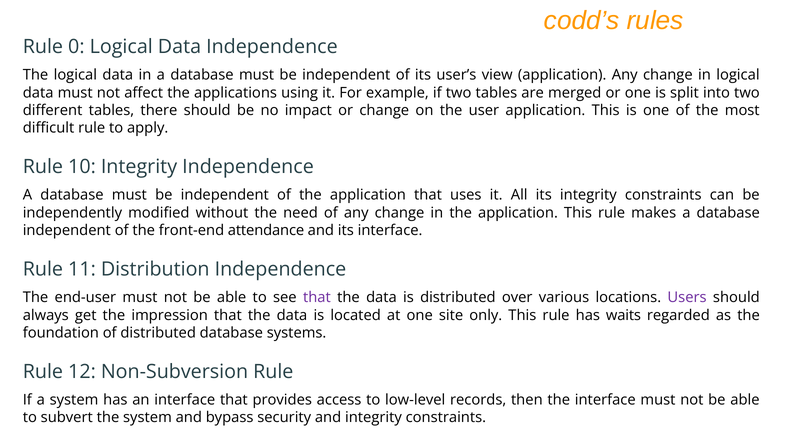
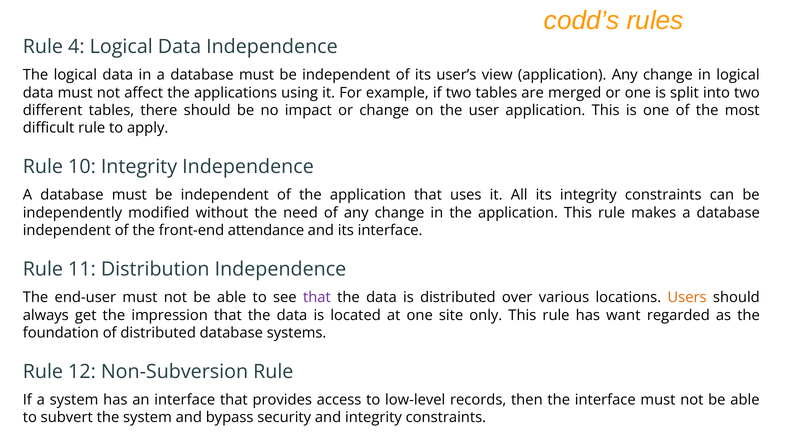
0: 0 -> 4 (76, 47)
Users colour: purple -> orange (687, 298)
waits: waits -> want (623, 315)
